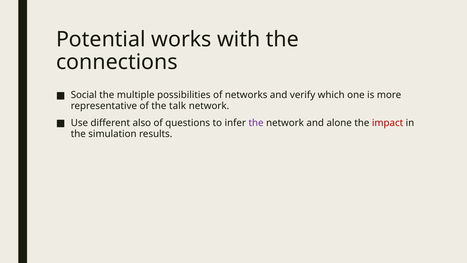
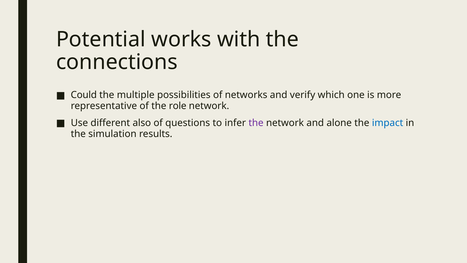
Social: Social -> Could (84, 95)
talk: talk -> role (178, 106)
impact colour: red -> blue (388, 123)
